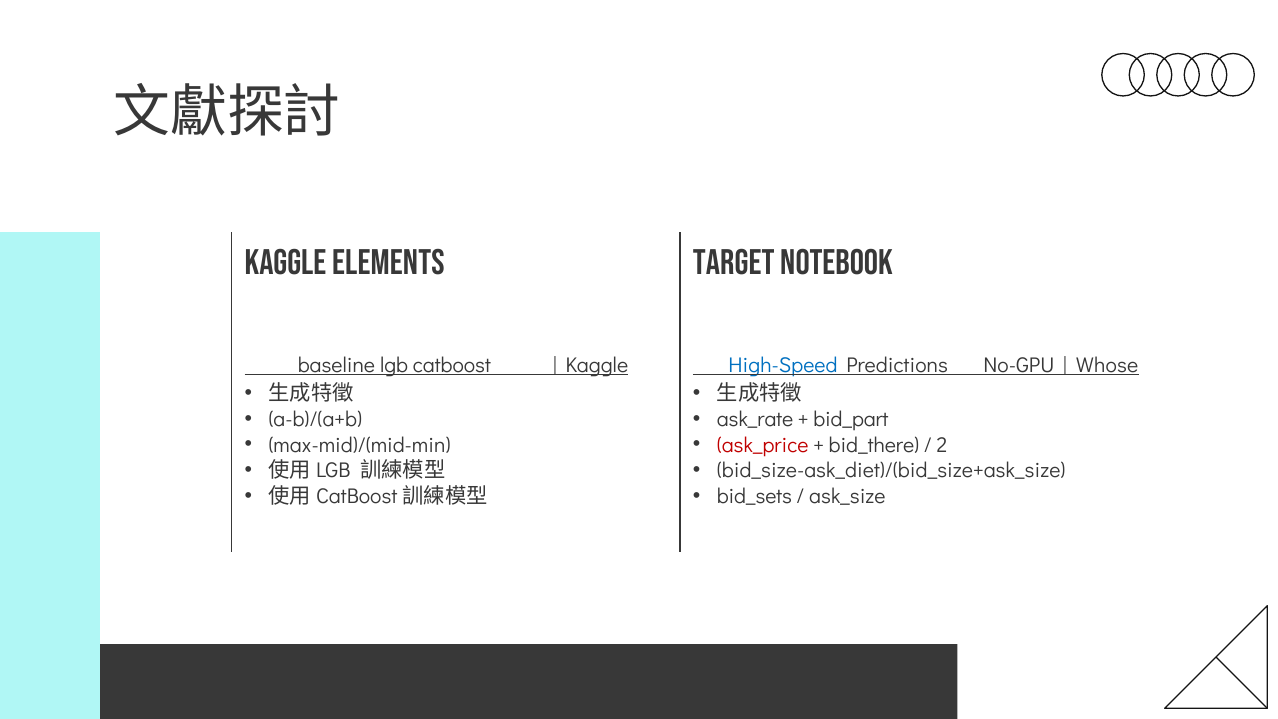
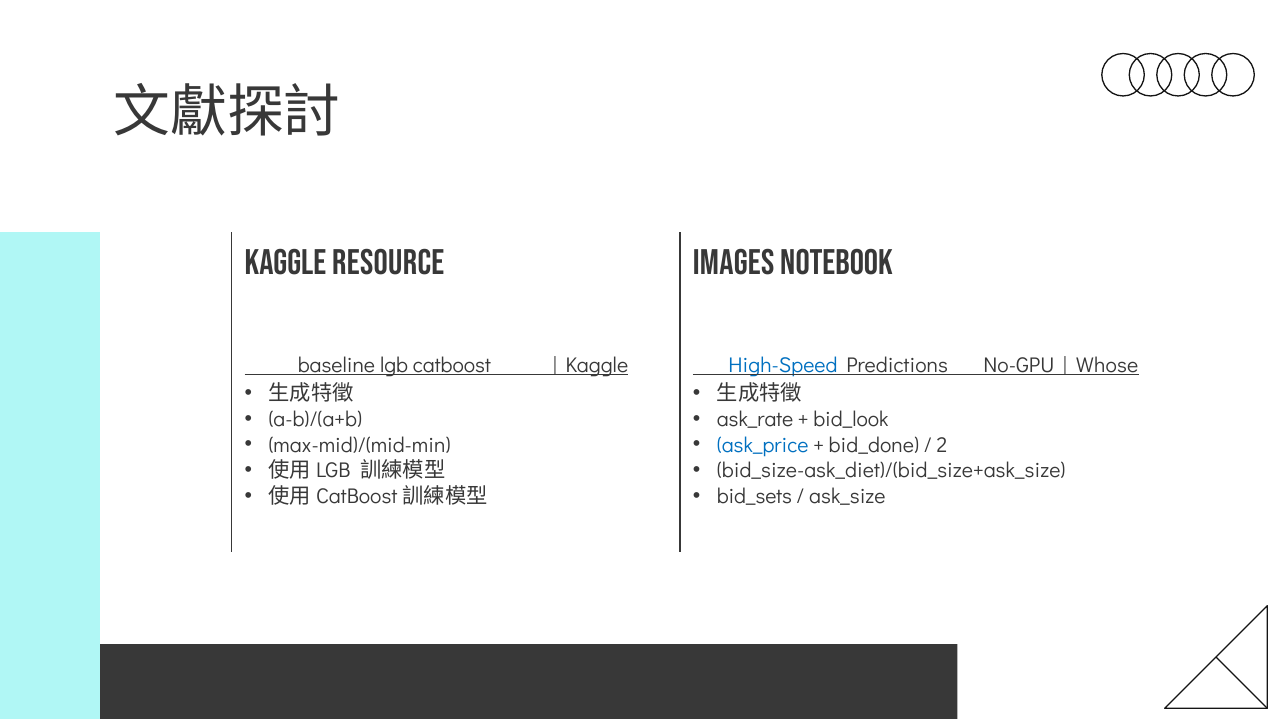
Elements: Elements -> Resource (388, 262)
TARGET: TARGET -> IMAGES (734, 262)
bid_part: bid_part -> bid_look (851, 419)
ask_price colour: red -> blue (763, 445)
bid_there: bid_there -> bid_done (874, 445)
